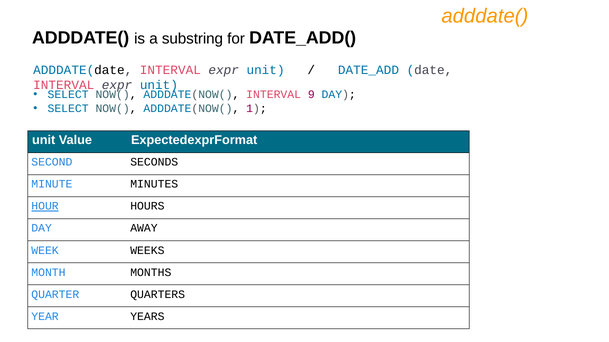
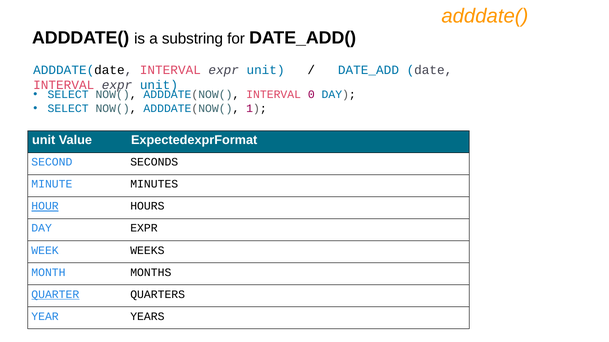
9: 9 -> 0 (311, 95)
DAY AWAY: AWAY -> EXPR (144, 229)
QUARTER underline: none -> present (55, 295)
